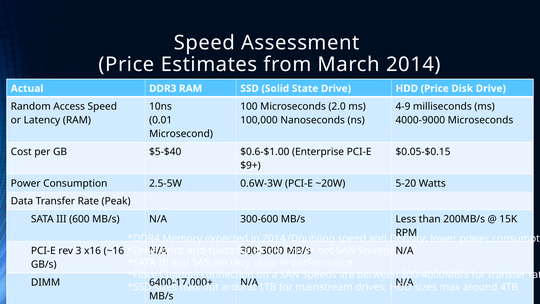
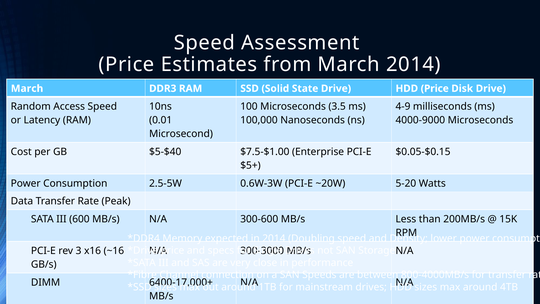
Actual: Actual -> March (27, 88)
2.0: 2.0 -> 3.5 (337, 106)
$0.6-$1.00: $0.6-$1.00 -> $7.5-$1.00 (265, 152)
$9+: $9+ -> $5+ (250, 166)
